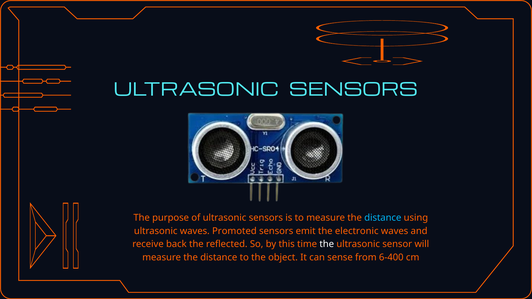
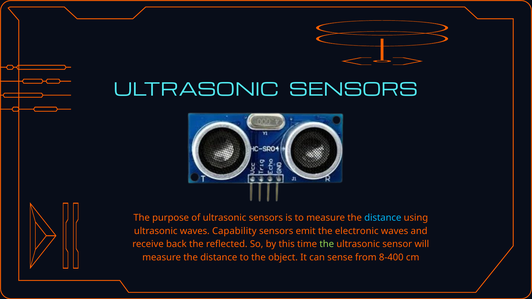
Promoted: Promoted -> Capability (234, 231)
the colour: white -> light green (327, 244)
6-400: 6-400 -> 8-400 (391, 258)
